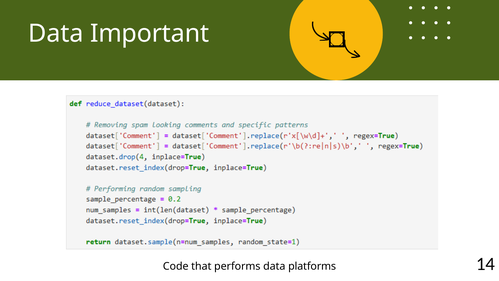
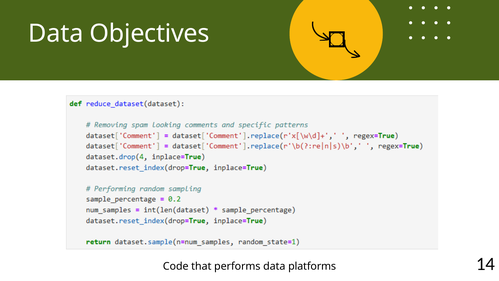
Important: Important -> Objectives (150, 33)
